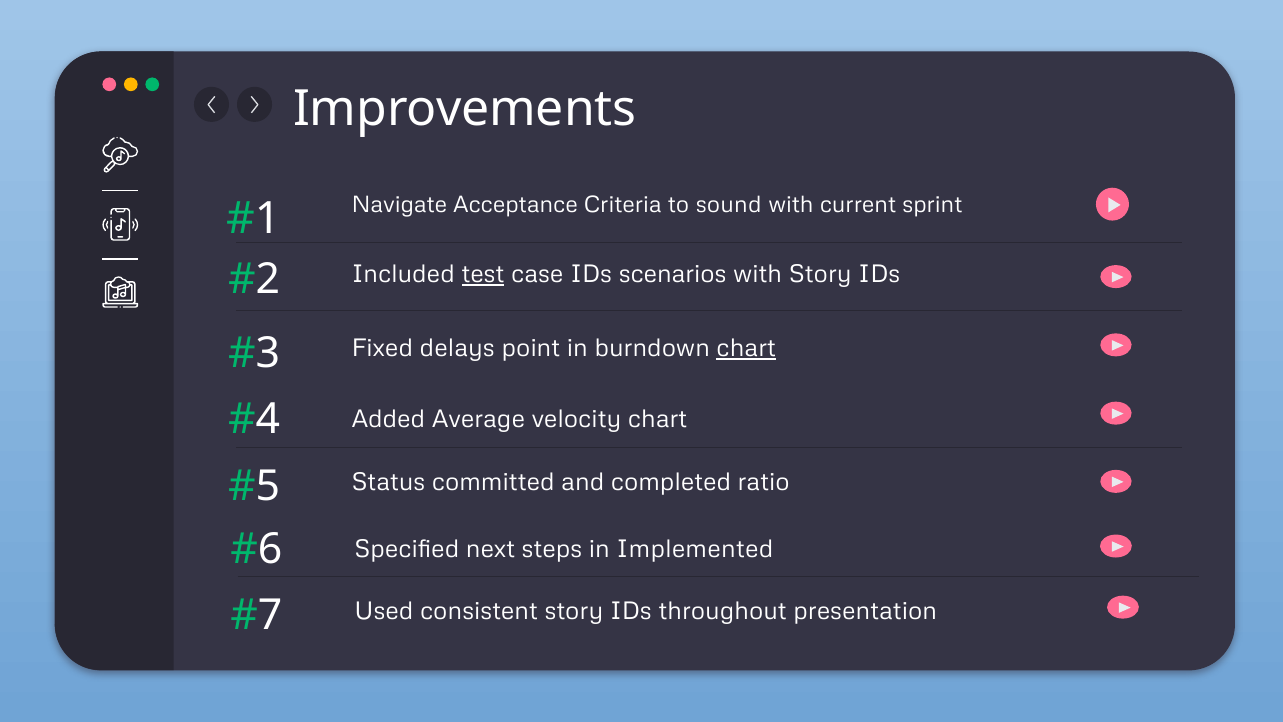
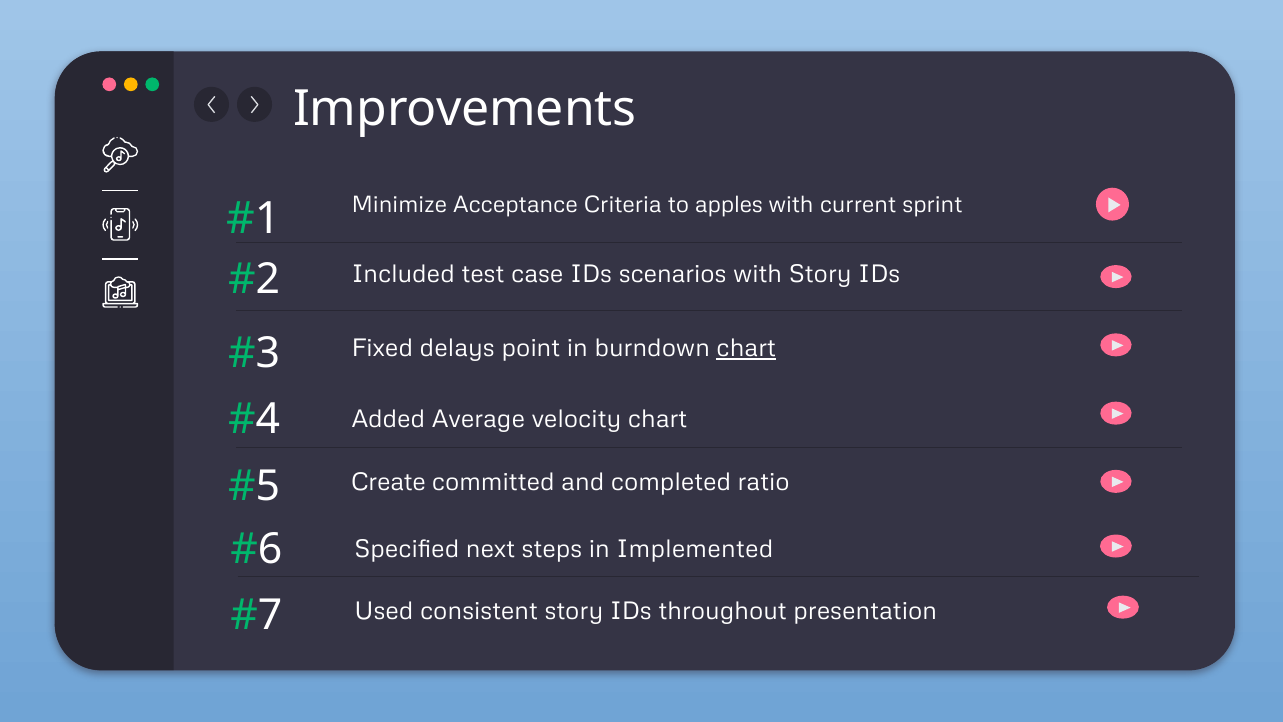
Navigate: Navigate -> Minimize (399, 205)
sound: sound -> apples (729, 205)
test underline: present -> none (483, 274)
Status: Status -> Create (388, 482)
